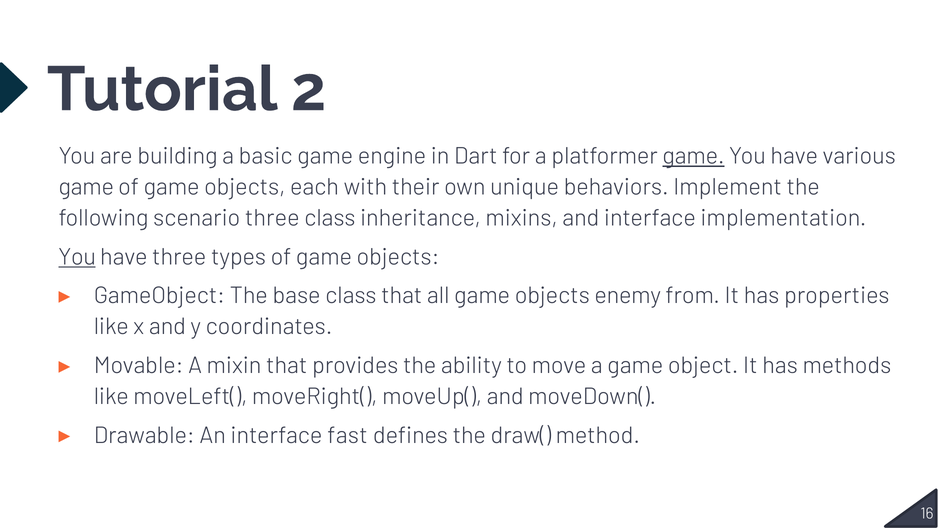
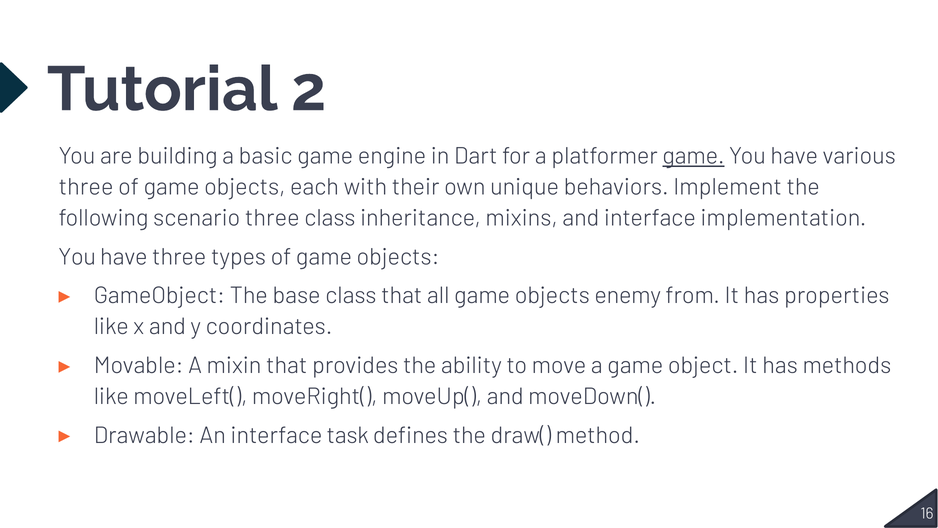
game: game -> three (86, 187)
You underline: present -> none (77, 257)
fast: fast -> task (348, 435)
